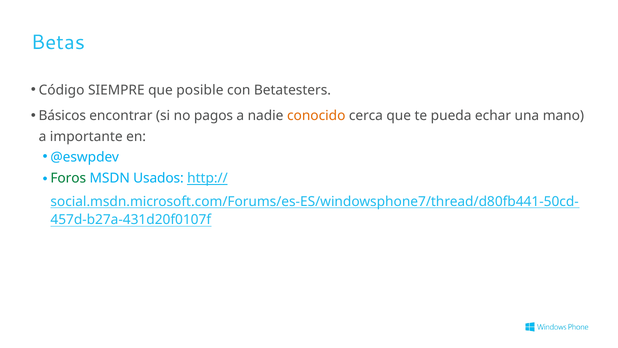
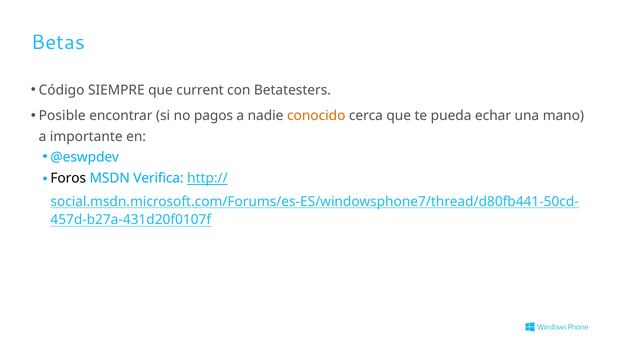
posible: posible -> current (200, 90)
Básicos: Básicos -> Posible (62, 116)
Foros colour: green -> black (68, 178)
Usados: Usados -> Verifica (158, 178)
